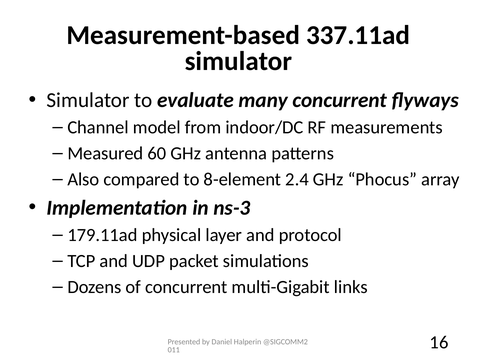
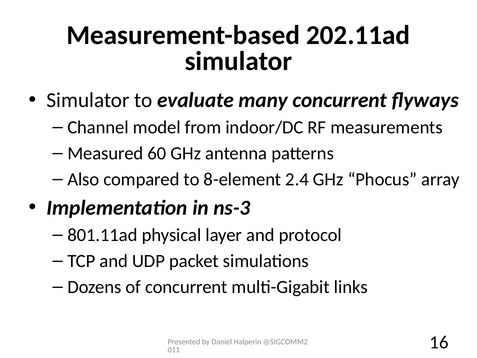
337.11ad: 337.11ad -> 202.11ad (358, 35)
179.11ad: 179.11ad -> 801.11ad (102, 235)
